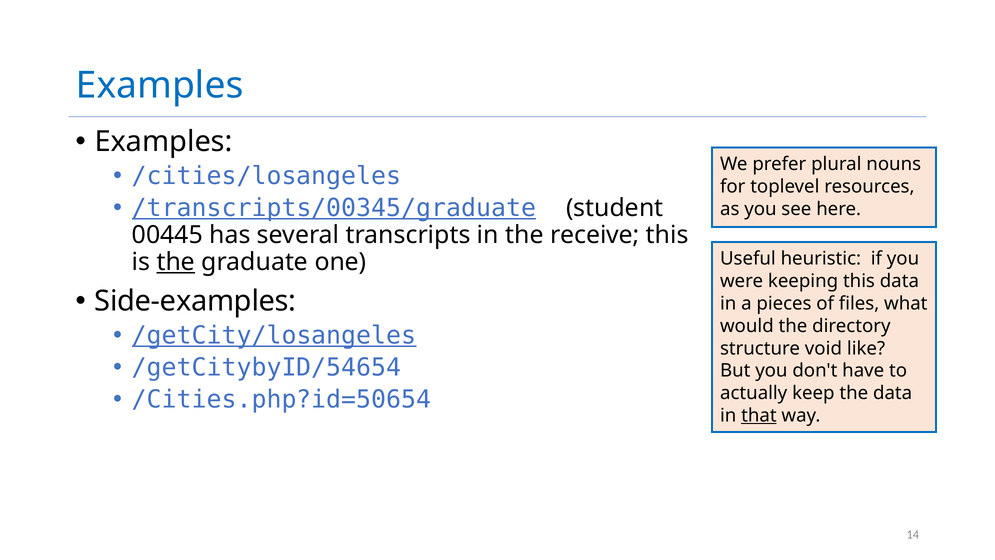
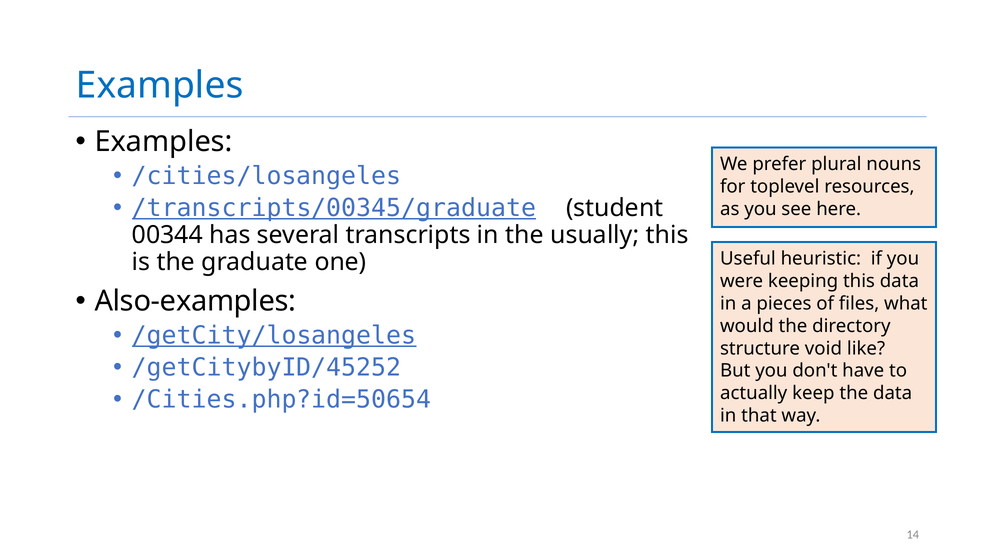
00445: 00445 -> 00344 (167, 235)
receive: receive -> usually (595, 235)
the underline: present -> none (176, 262)
Side-examples: Side-examples -> Also-examples (195, 301)
/getCitybyID/54654: /getCitybyID/54654 -> /getCitybyID/45252 (267, 367)
that underline: present -> none (759, 415)
